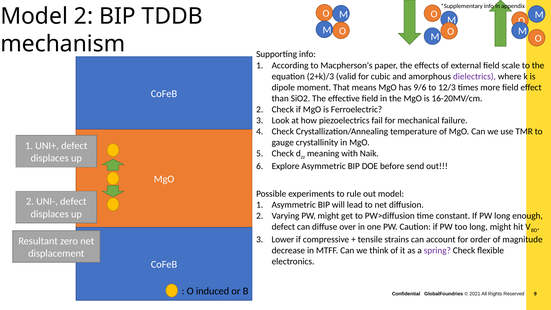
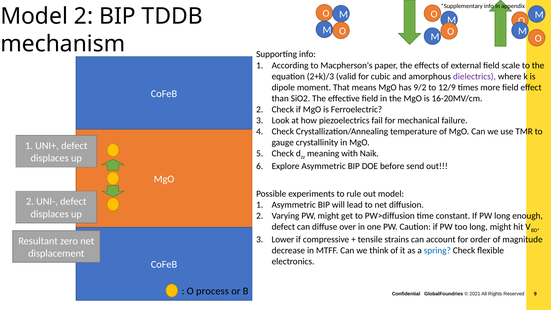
9/6: 9/6 -> 9/2 (420, 87)
12/3: 12/3 -> 12/9 (447, 87)
spring colour: purple -> blue (437, 250)
induced: induced -> process (212, 291)
